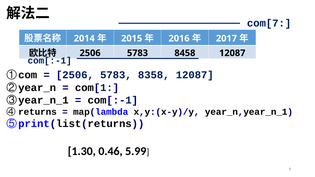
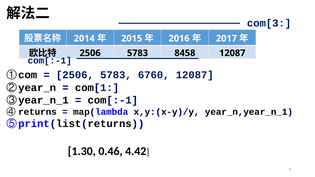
com[7: com[7 -> com[3 (269, 23)
8358: 8358 -> 6760 (154, 75)
5.99: 5.99 -> 4.42 (136, 151)
